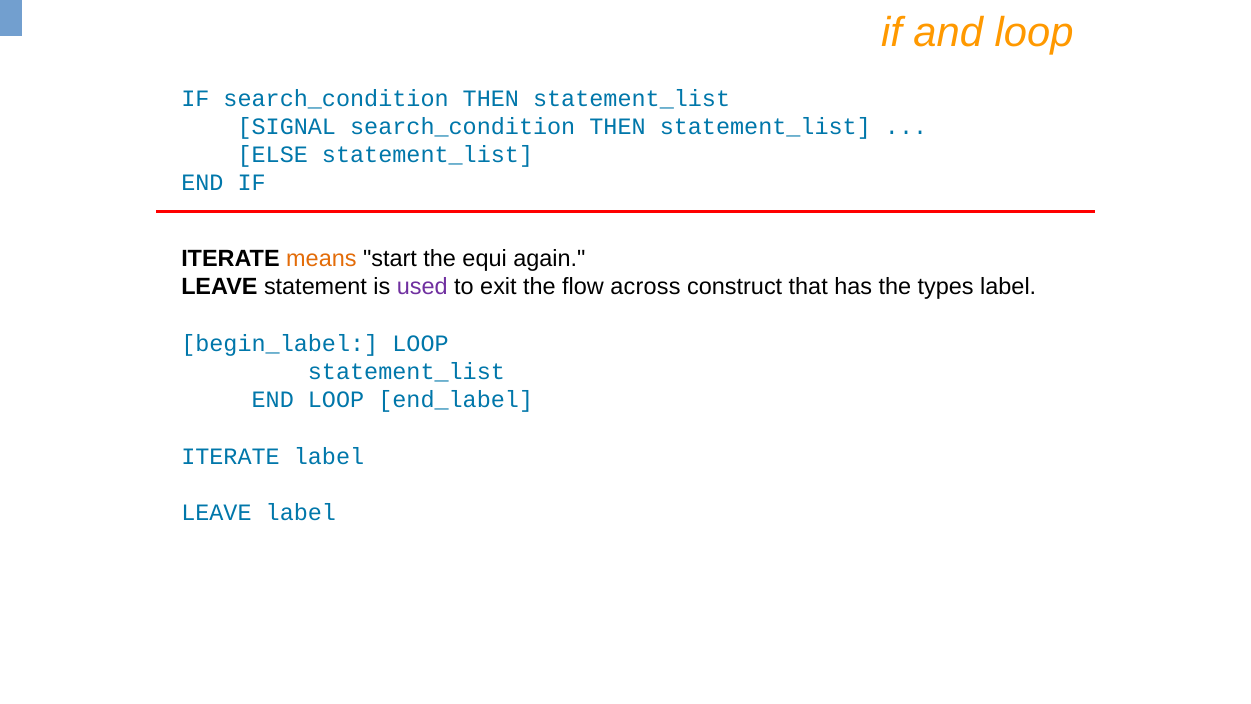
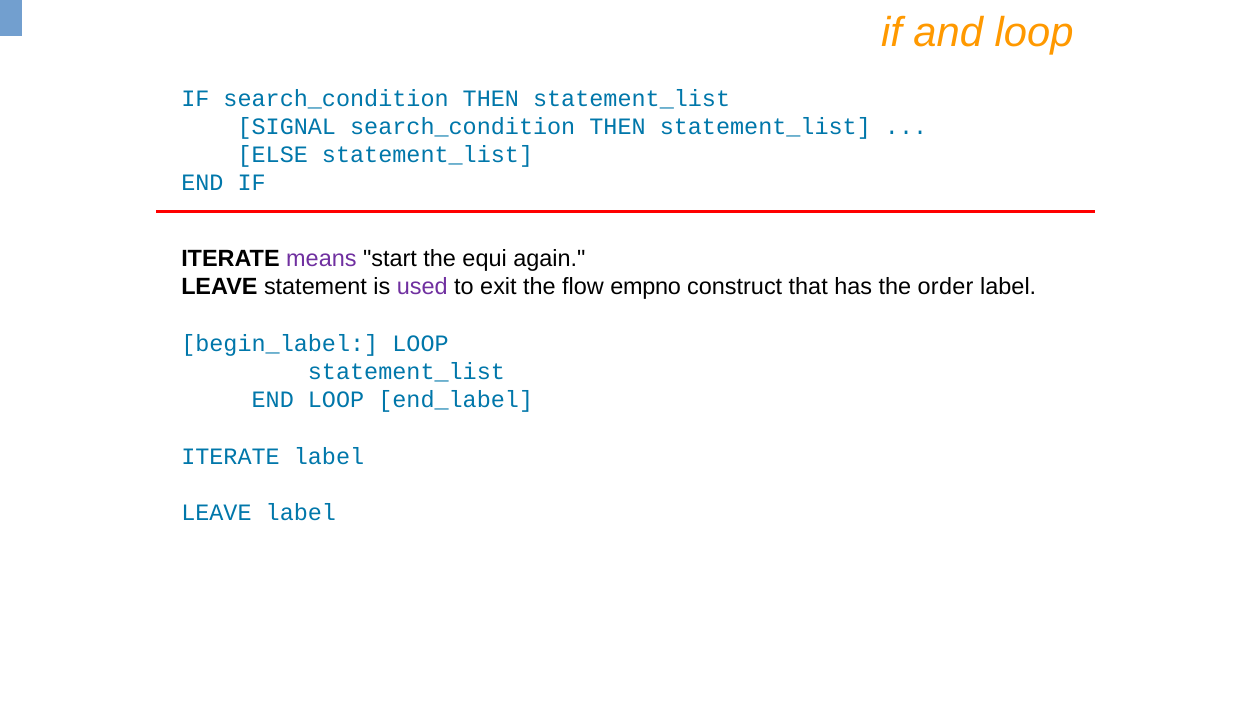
means colour: orange -> purple (321, 259)
across: across -> empno (646, 287)
types: types -> order (946, 287)
